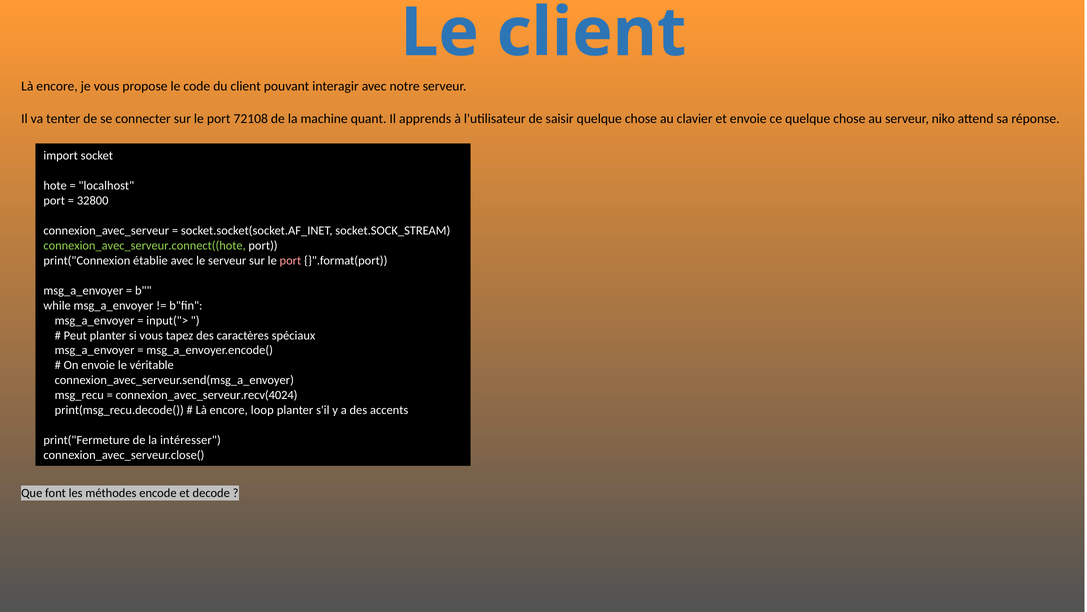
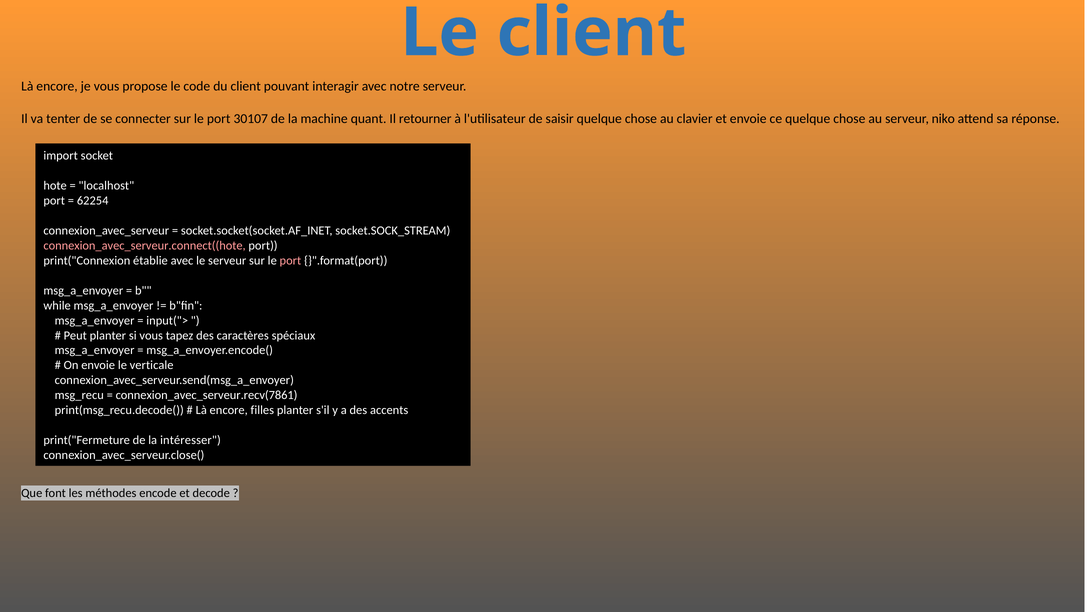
72108: 72108 -> 30107 (251, 119)
apprends: apprends -> retourner (425, 119)
32800: 32800 -> 62254 (93, 200)
connexion_avec_serveur.connect((hote colour: light green -> pink (145, 245)
véritable: véritable -> verticale (152, 365)
connexion_avec_serveur.recv(4024: connexion_avec_serveur.recv(4024 -> connexion_avec_serveur.recv(7861 (207, 395)
loop: loop -> filles (262, 410)
